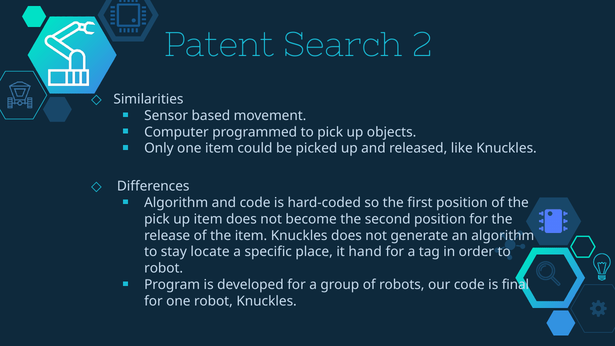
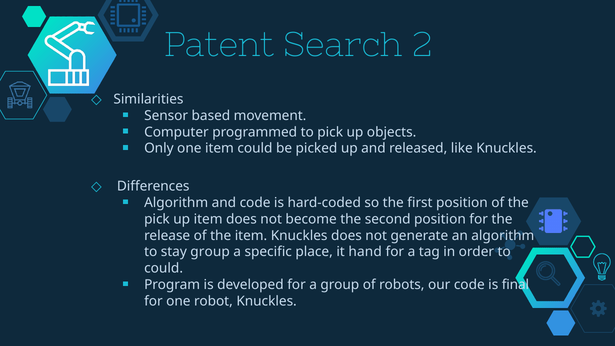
stay locate: locate -> group (210, 252)
robot: robot -> could (164, 268)
